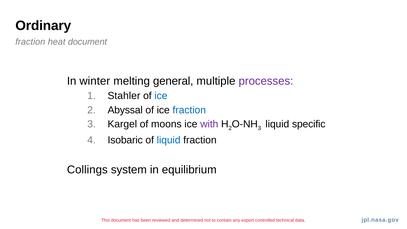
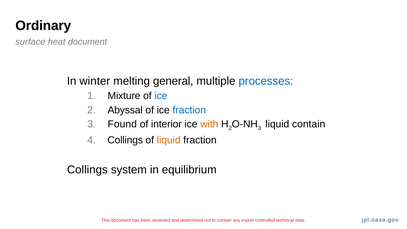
fraction: fraction -> surface (30, 42)
processes colour: purple -> blue (266, 81)
Stahler: Stahler -> Mixture (124, 96)
Kargel: Kargel -> Found (122, 124)
moons: moons -> interior (166, 124)
with colour: purple -> orange (209, 124)
liquid specific: specific -> contain (309, 124)
Isobaric: Isobaric -> Collings (125, 140)
liquid colour: blue -> orange (169, 140)
